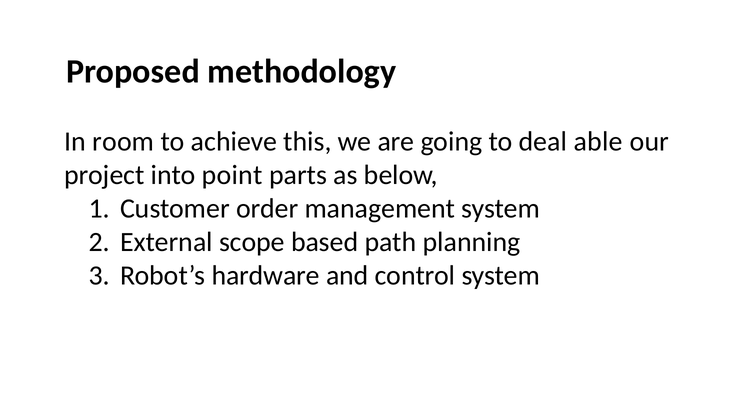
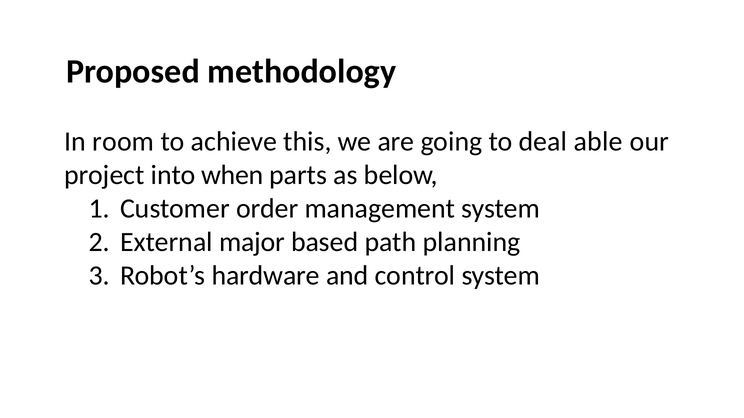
point: point -> when (232, 175)
scope: scope -> major (252, 242)
